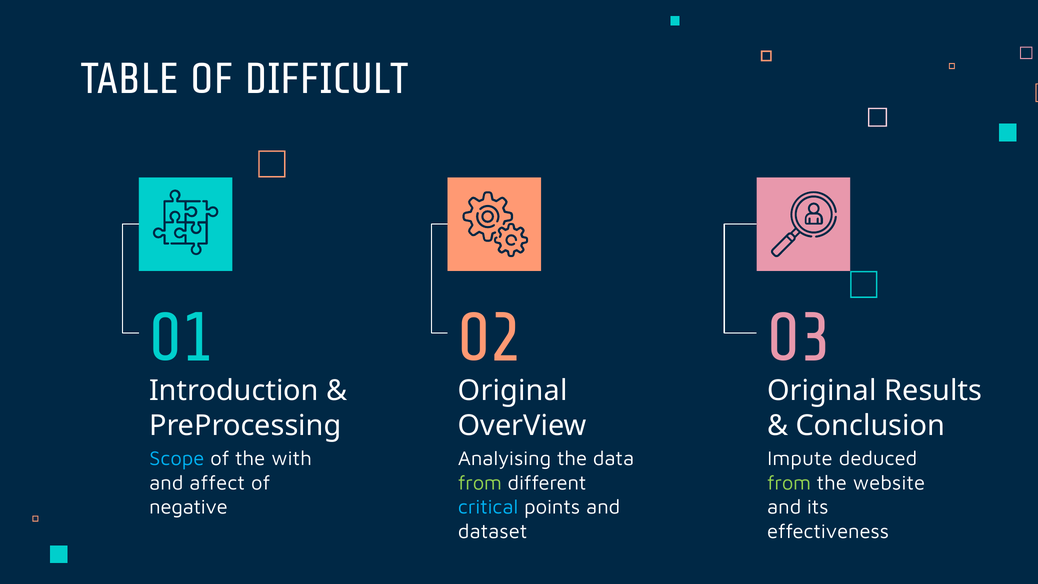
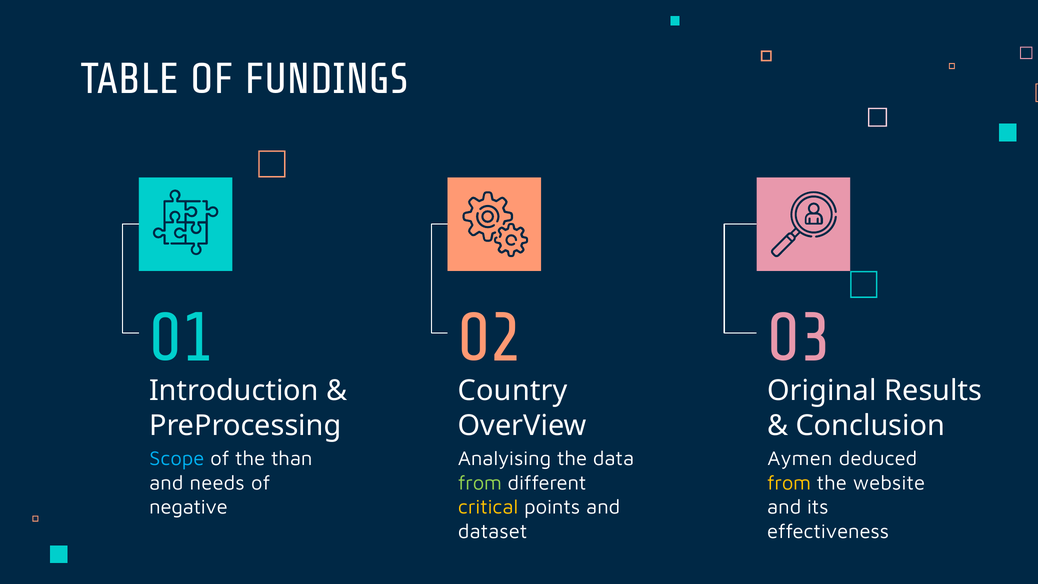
DIFFICULT: DIFFICULT -> FUNDINGS (327, 79)
Original: Original -> Country (513, 391)
with: with -> than (292, 459)
Impute: Impute -> Aymen (800, 459)
affect: affect -> needs (217, 483)
from colour: light green -> yellow (789, 483)
critical colour: light blue -> yellow (488, 507)
